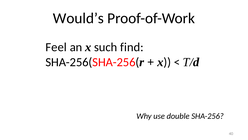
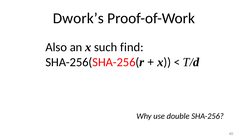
Would’s: Would’s -> Dwork’s (78, 18)
Feel: Feel -> Also (56, 47)
